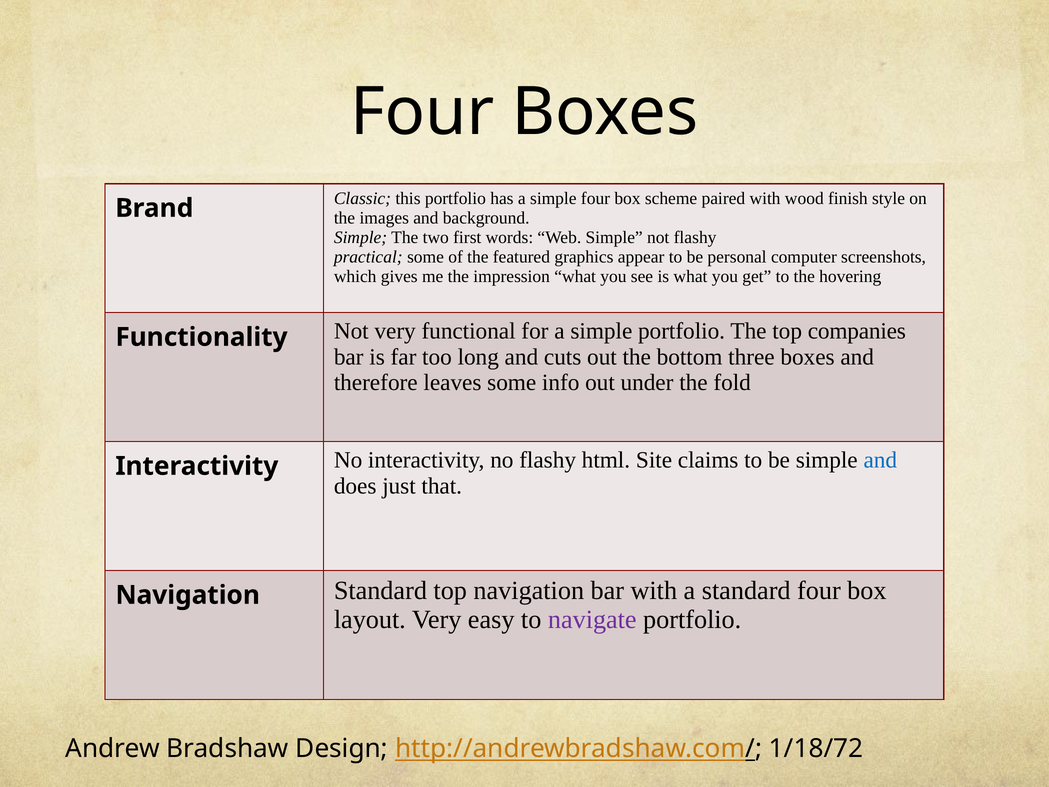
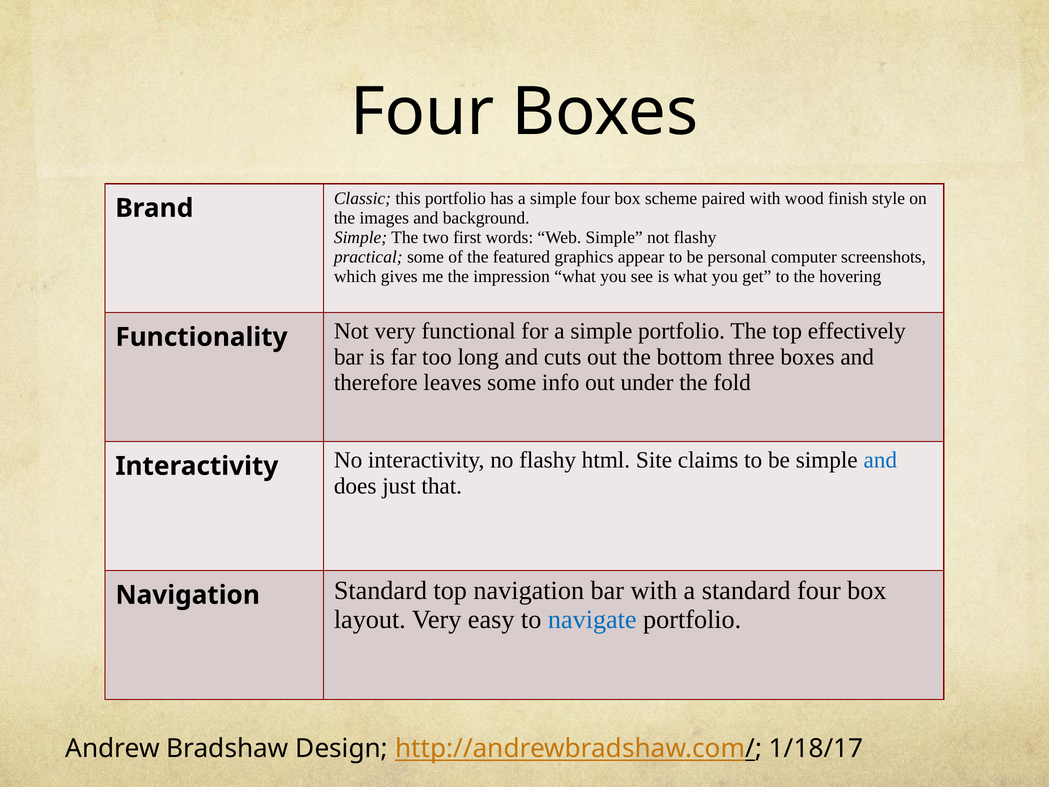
companies: companies -> effectively (857, 331)
navigate colour: purple -> blue (592, 619)
1/18/72: 1/18/72 -> 1/18/17 (816, 748)
